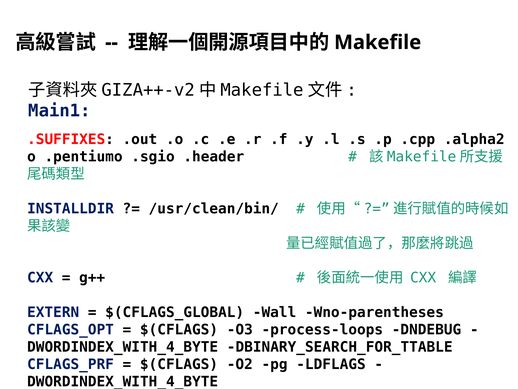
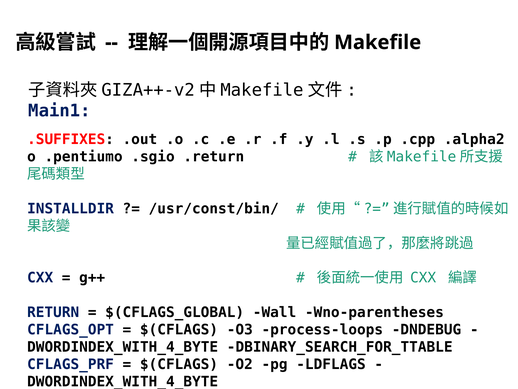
.header: .header -> .return (214, 157)
/usr/clean/bin/: /usr/clean/bin/ -> /usr/const/bin/ (214, 208)
EXTERN: EXTERN -> RETURN (53, 312)
